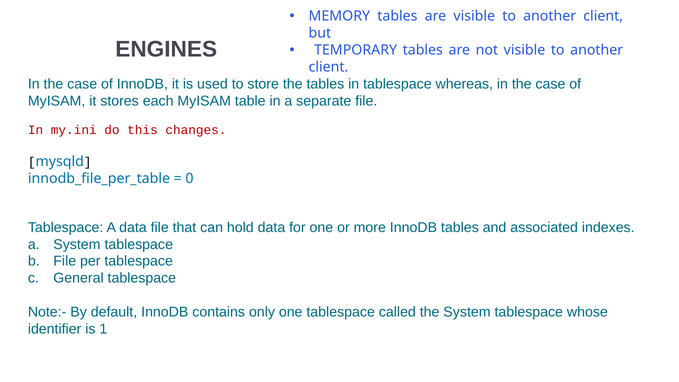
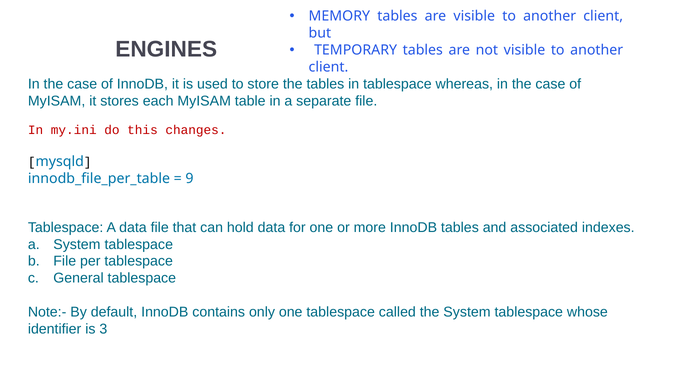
0: 0 -> 9 (190, 178)
1: 1 -> 3 (103, 329)
